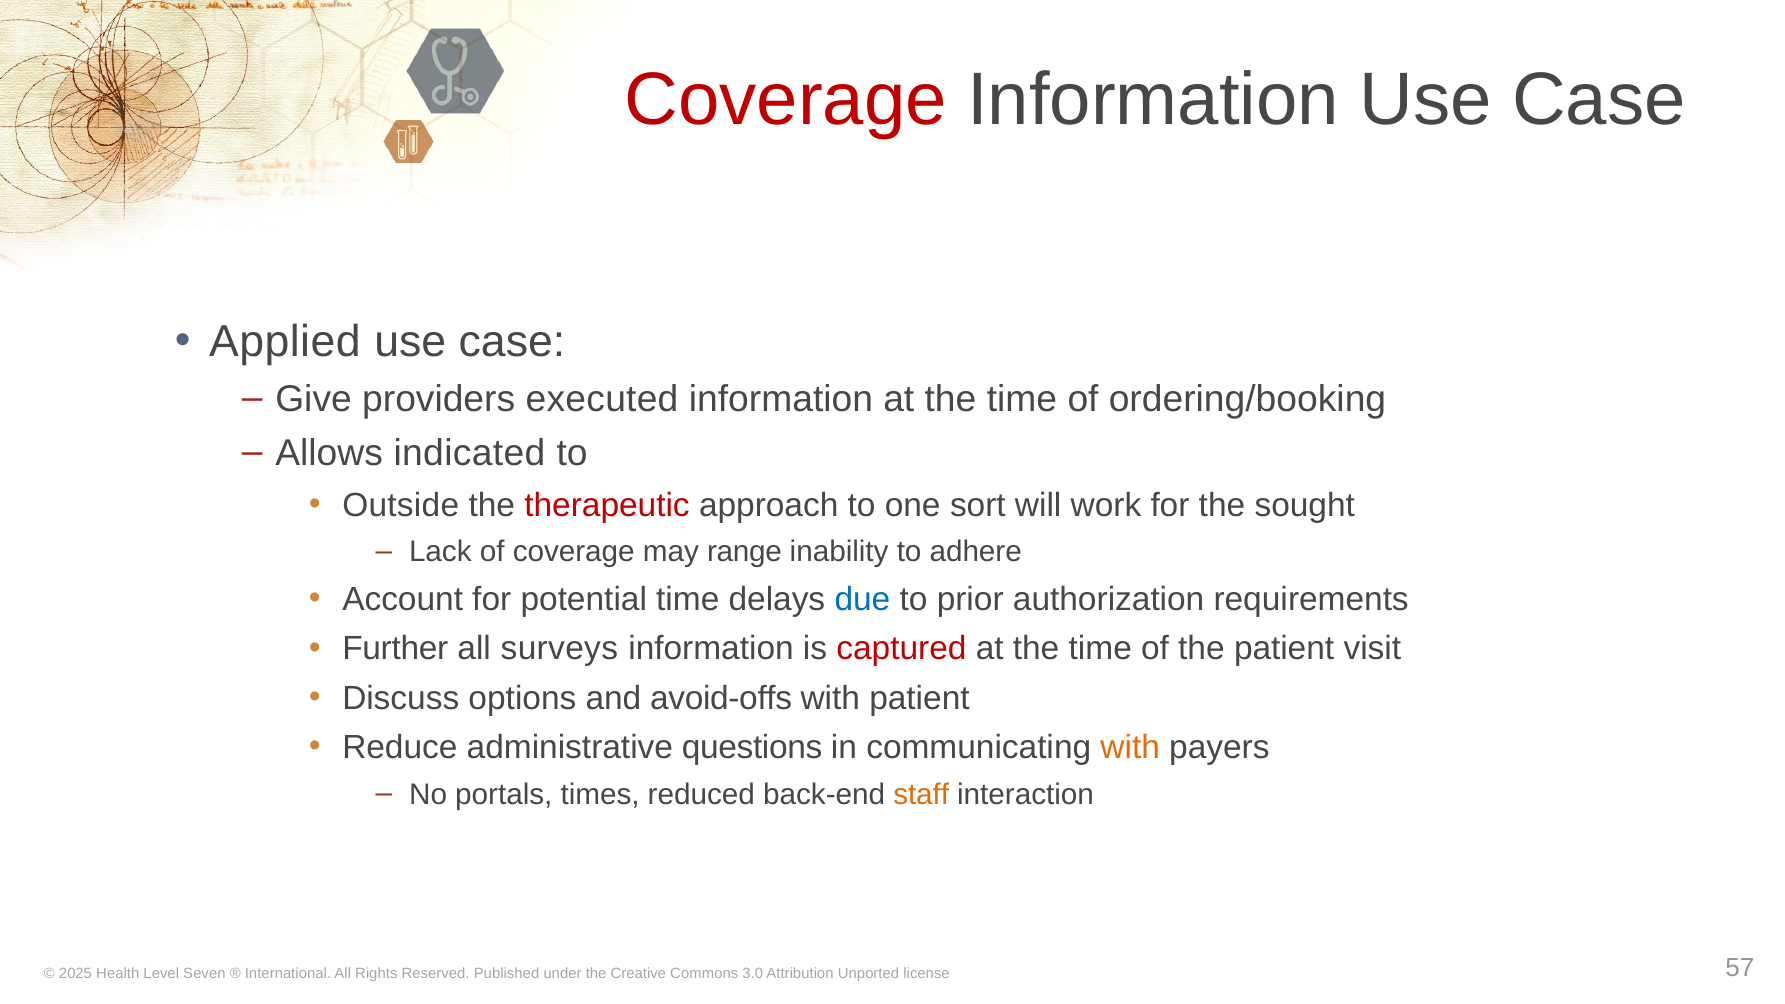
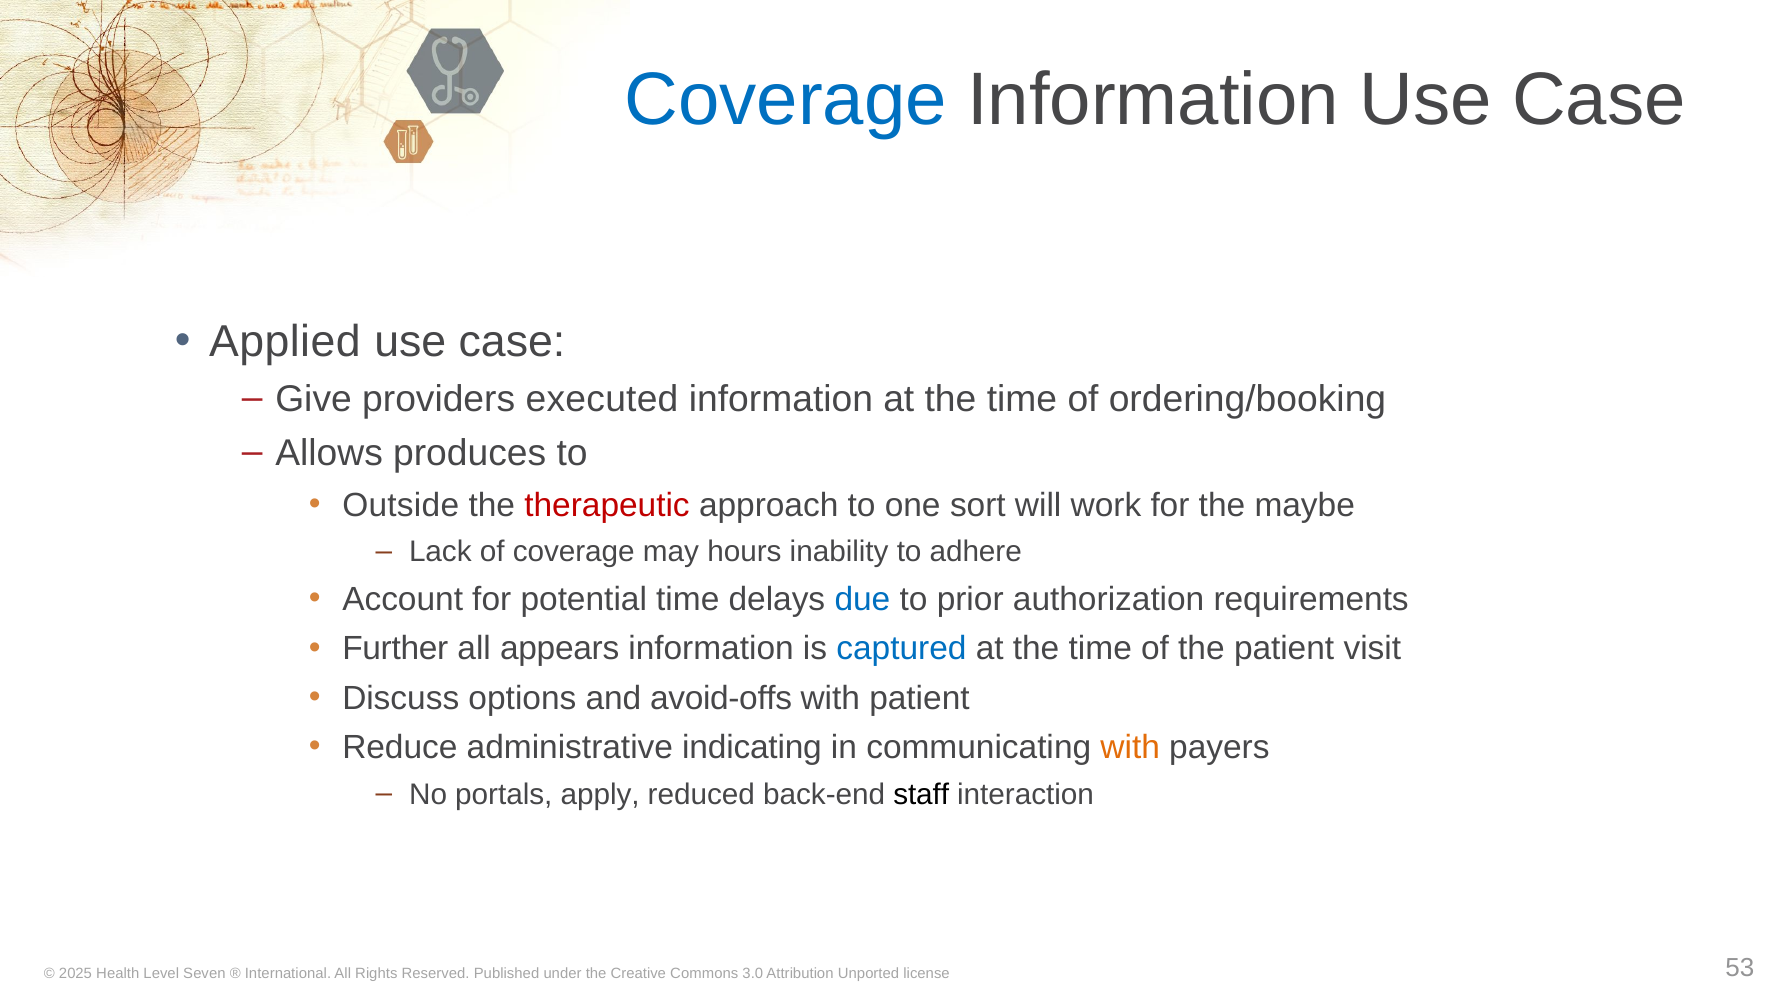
Coverage colour: red -> blue (786, 100)
indicated: indicated -> produces (470, 454)
sought: sought -> maybe (1305, 505)
range: range -> hours (744, 552)
surveys: surveys -> appears (560, 649)
captured colour: red -> blue (901, 649)
questions: questions -> indicating (752, 748)
times: times -> apply (600, 795)
staff colour: orange -> black (921, 795)
57: 57 -> 53 (1740, 968)
